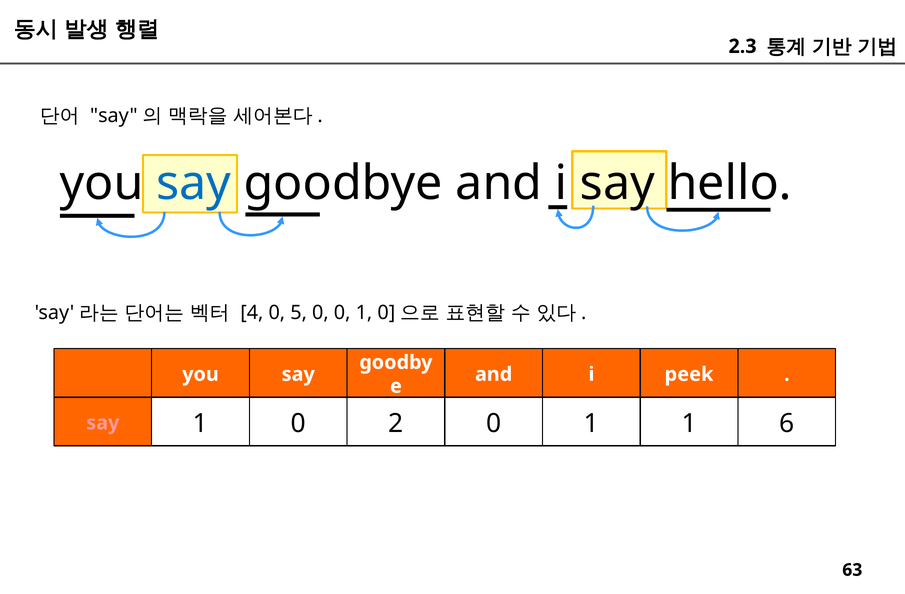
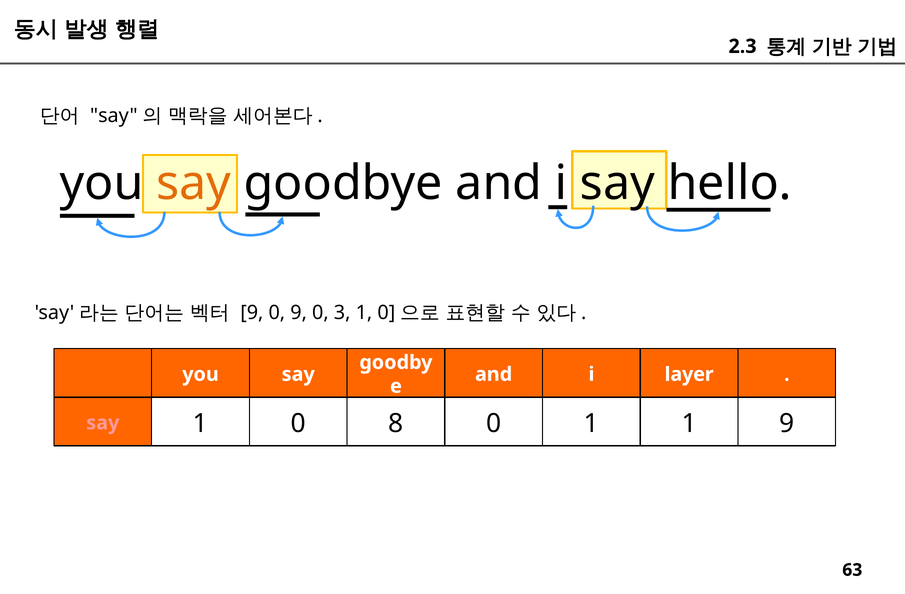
say colour: blue -> orange (194, 184)
4: 4 -> 9 (252, 313)
0 5: 5 -> 9 (299, 313)
0 0: 0 -> 3 (342, 313)
peek: peek -> layer (689, 375)
2: 2 -> 8 (396, 424)
1 6: 6 -> 9 (787, 424)
